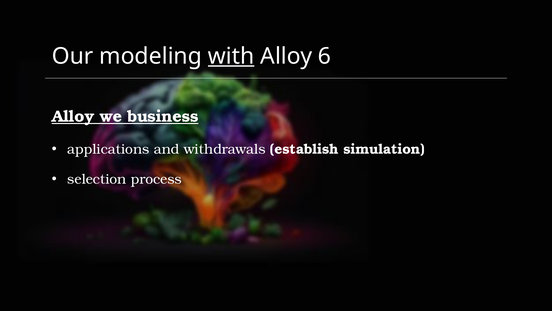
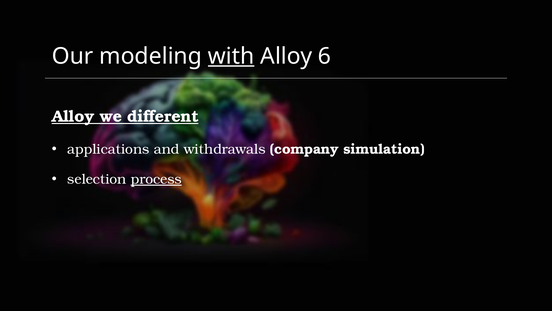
business: business -> different (163, 116)
establish: establish -> company (304, 149)
process underline: none -> present (156, 179)
